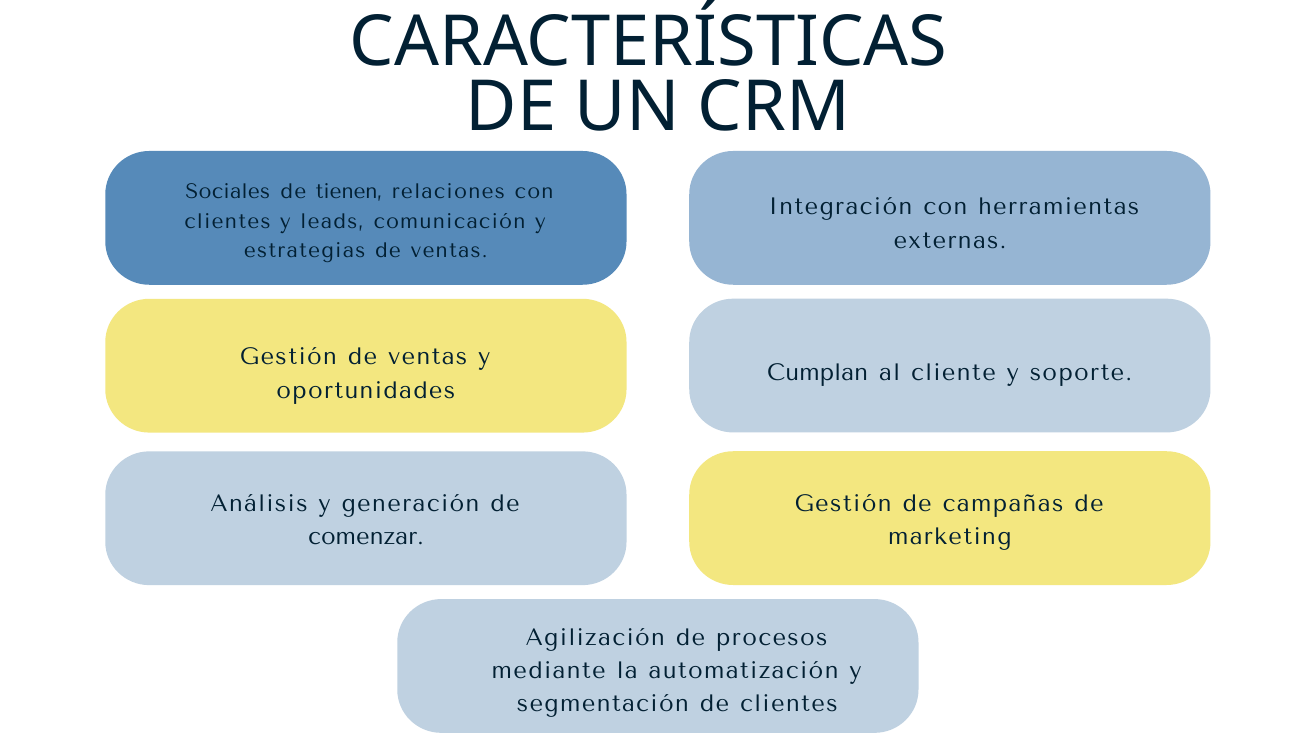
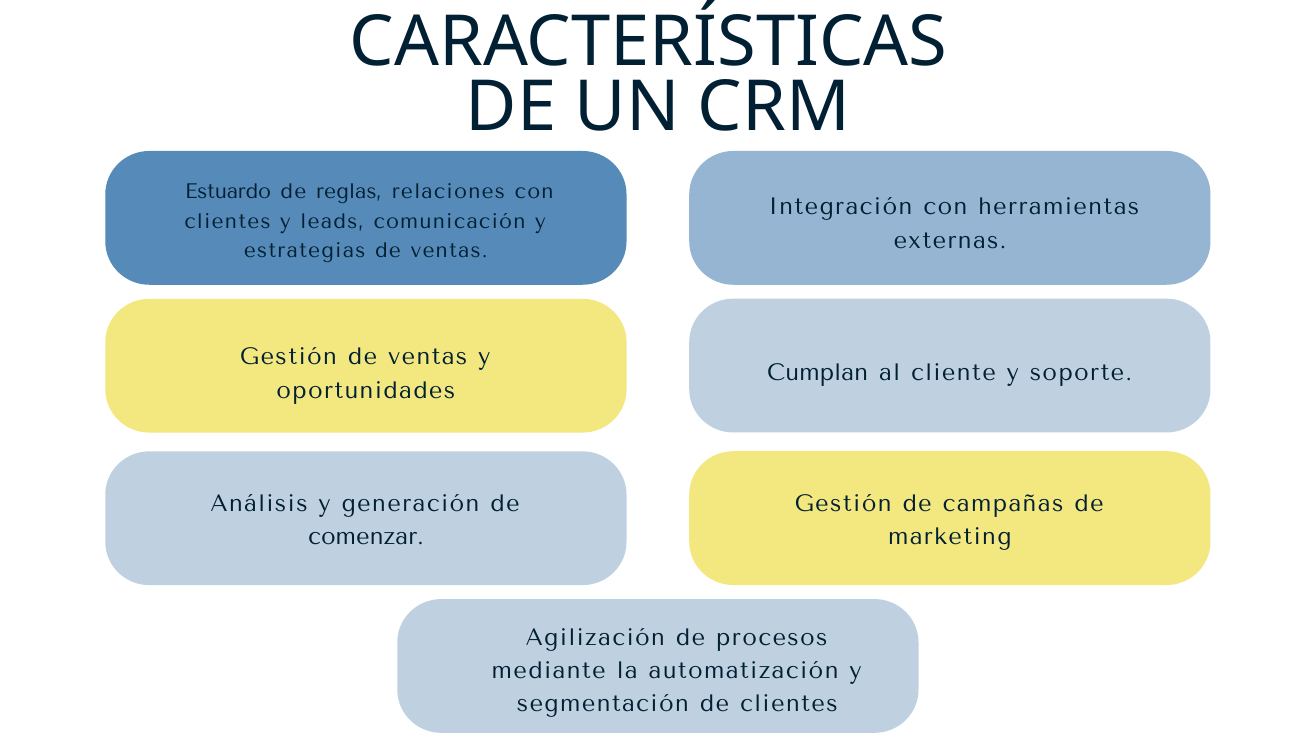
Sociales: Sociales -> Estuardo (228, 192)
tienen: tienen -> reglas (349, 192)
